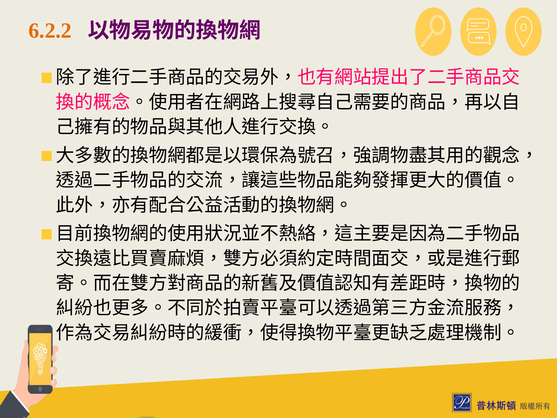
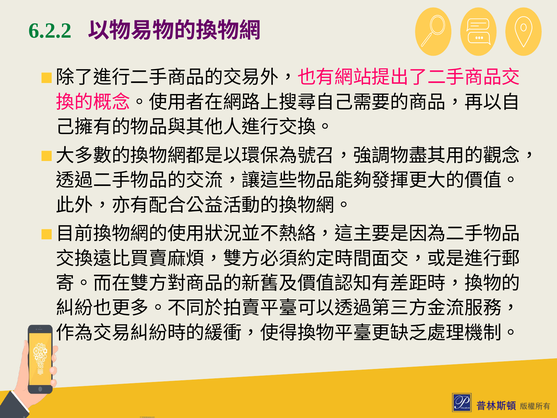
6.2.2 colour: orange -> green (50, 31)
